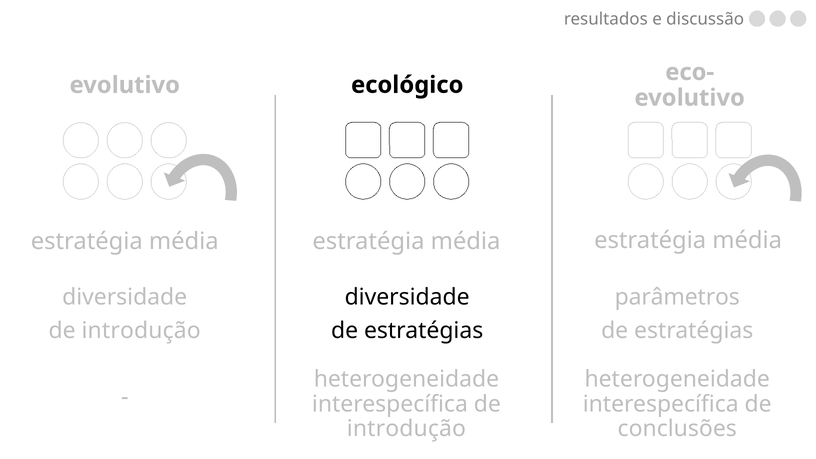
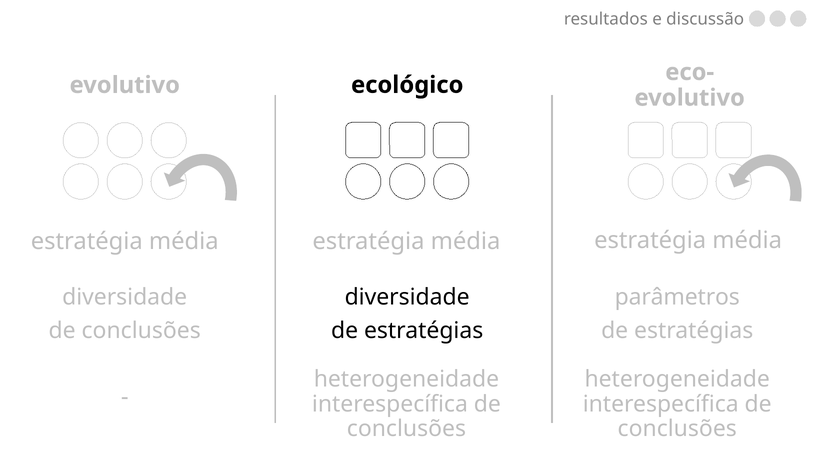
introdução: introdução -> conclusões (141, 331)
introdução: introdução -> conclusões (406, 429)
